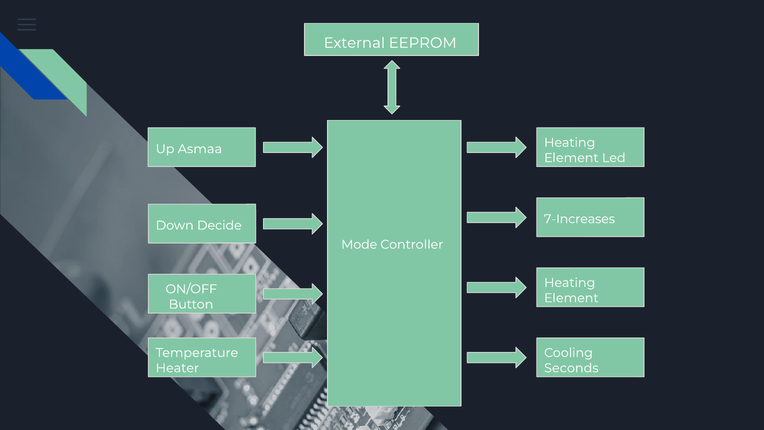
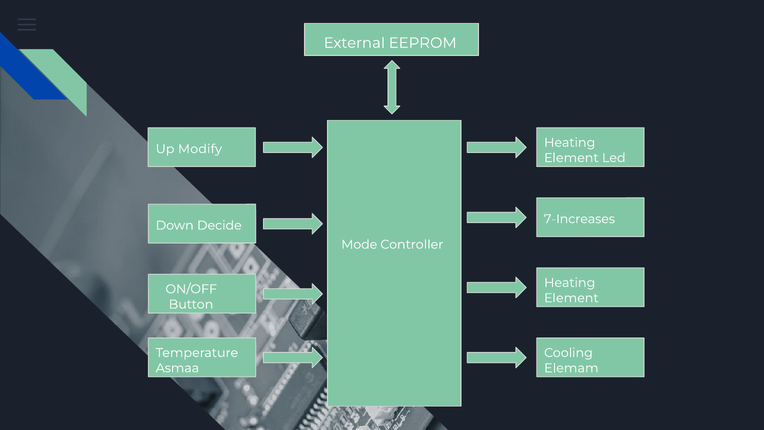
Asmaa: Asmaa -> Modify (200, 149)
Heater: Heater -> Asmaa (177, 368)
Seconds: Seconds -> Elemam (571, 368)
